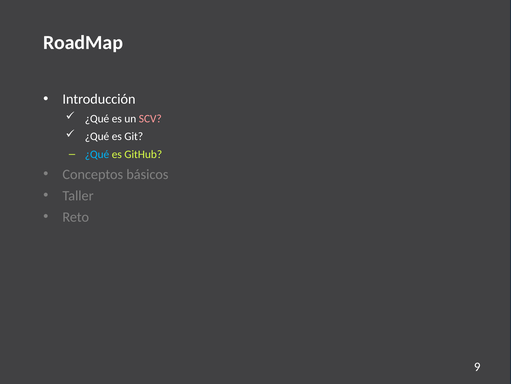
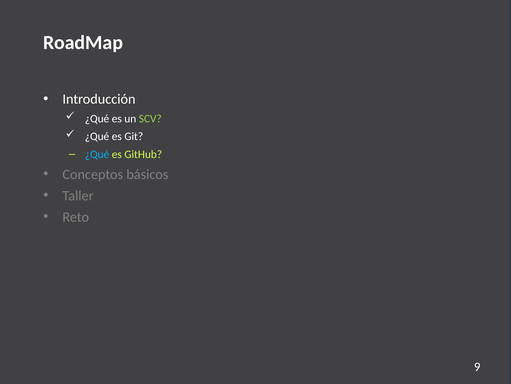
SCV colour: pink -> light green (150, 118)
